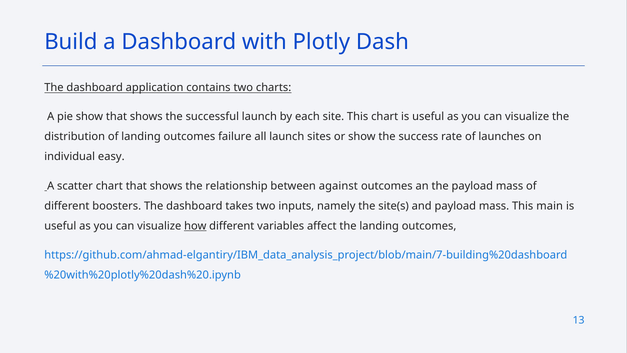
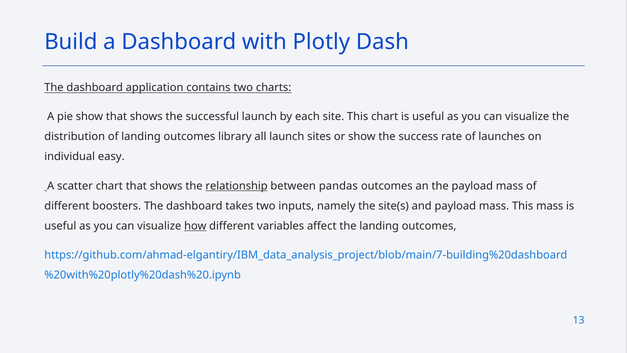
failure: failure -> library (235, 137)
relationship underline: none -> present (237, 186)
against: against -> pandas (338, 186)
This main: main -> mass (550, 206)
